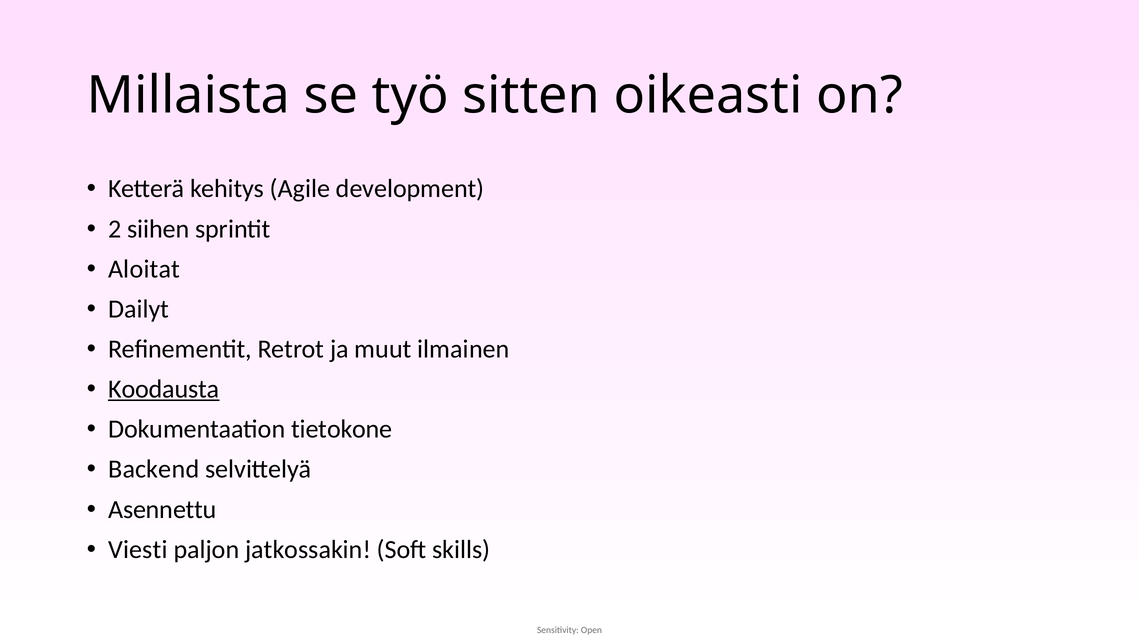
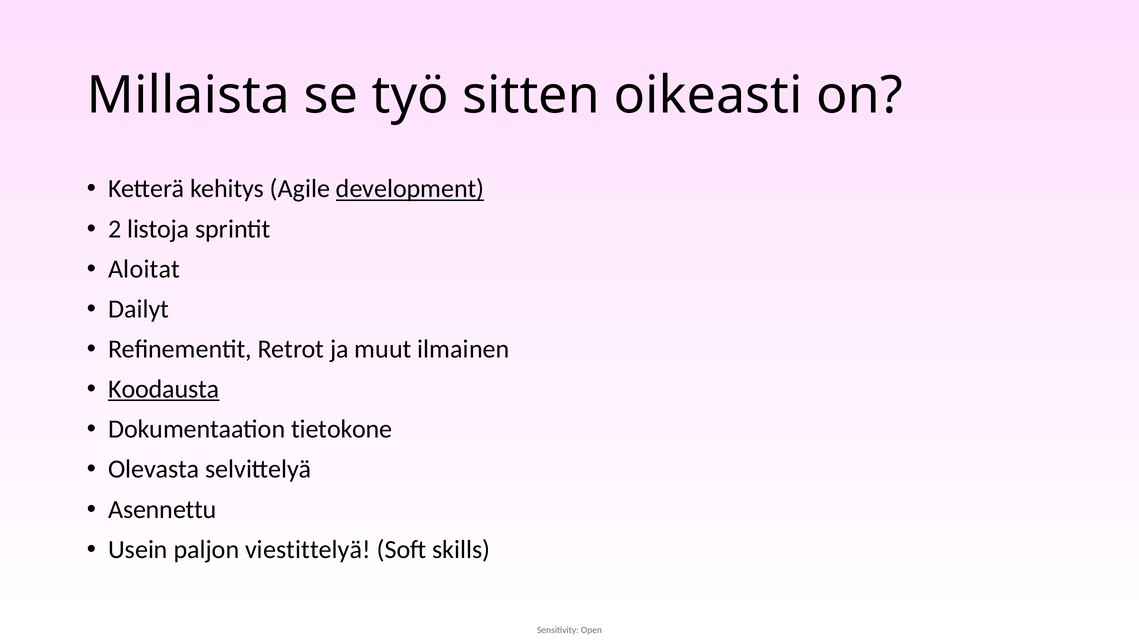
development underline: none -> present (410, 189)
siihen: siihen -> listoja (158, 229)
Backend: Backend -> Olevasta (154, 469)
Viesti: Viesti -> Usein (138, 549)
jatkossakin: jatkossakin -> viestittelyä (308, 549)
